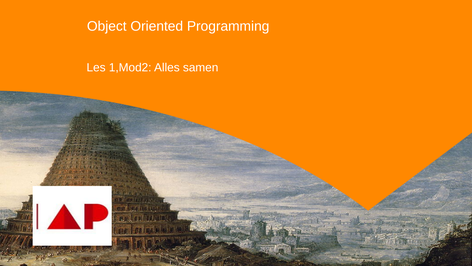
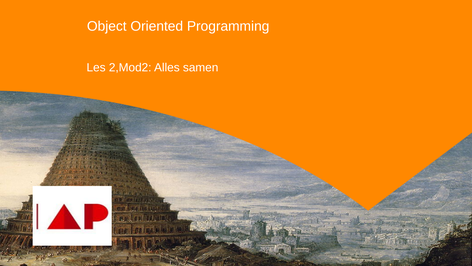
1,Mod2: 1,Mod2 -> 2,Mod2 (130, 68)
